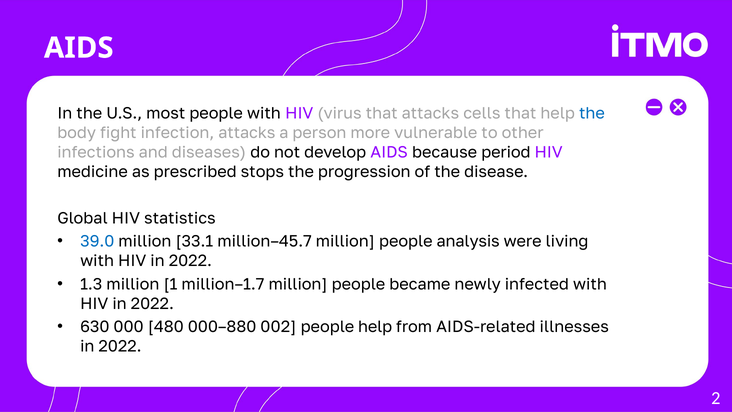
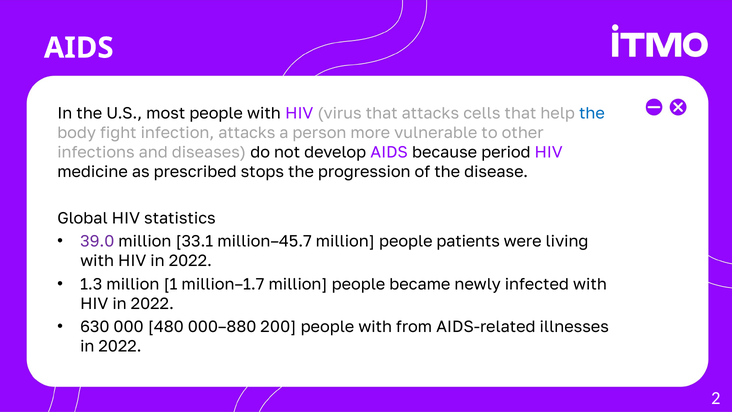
39.0 colour: blue -> purple (97, 241)
analysis: analysis -> patients (468, 241)
002: 002 -> 200 (278, 327)
help: help -> with (375, 327)
